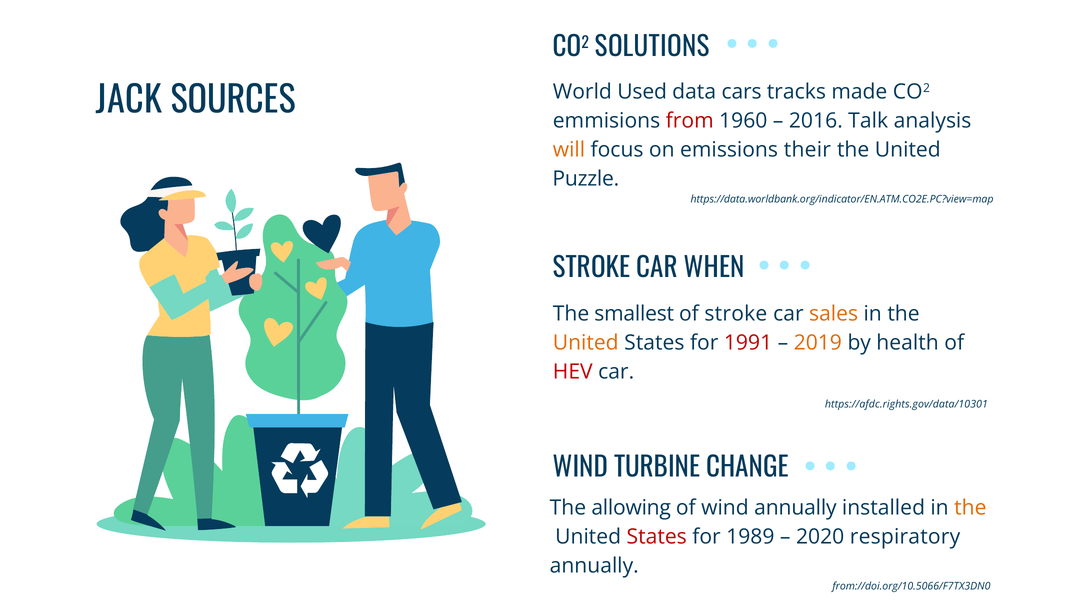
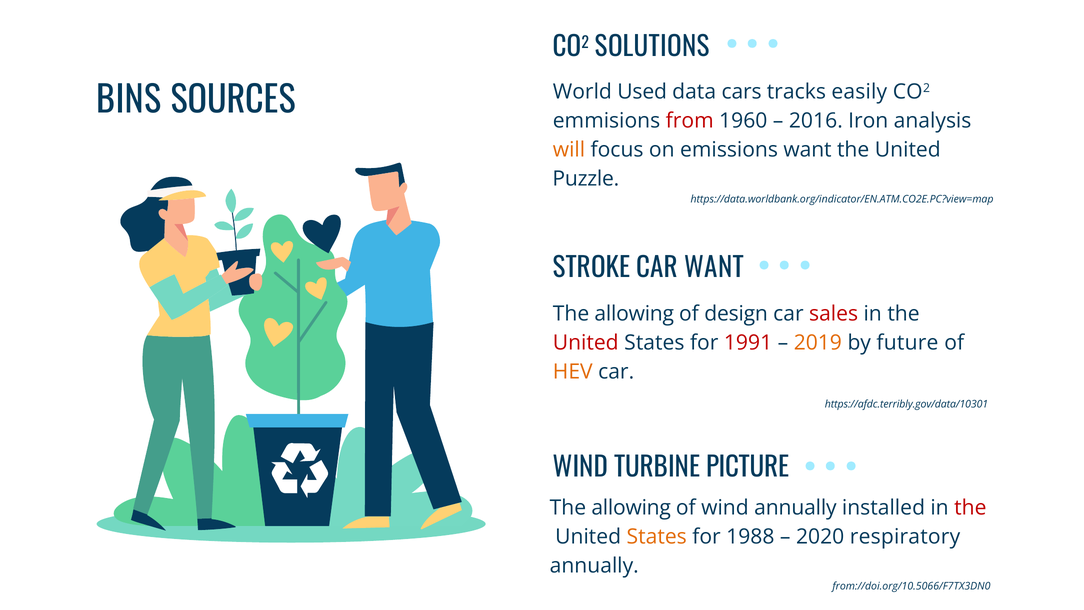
made: made -> easily (859, 92)
JACK: JACK -> BINS (129, 101)
Talk: Talk -> Iron (868, 121)
emissions their: their -> want (808, 150)
CAR WHEN: WHEN -> WANT (714, 268)
smallest: smallest -> allowing (634, 314)
of stroke: stroke -> design (736, 314)
sales colour: orange -> red (834, 314)
United colour: orange -> red (586, 343)
health: health -> future (907, 343)
HEV colour: red -> orange (573, 372)
https://afdc.rights.gov/data/10301: https://afdc.rights.gov/data/10301 -> https://afdc.terribly.gov/data/10301 (906, 404)
CHANGE: CHANGE -> PICTURE (748, 468)
the colour: orange -> red (970, 508)
States colour: red -> orange (657, 537)
1989: 1989 -> 1988 (750, 537)
